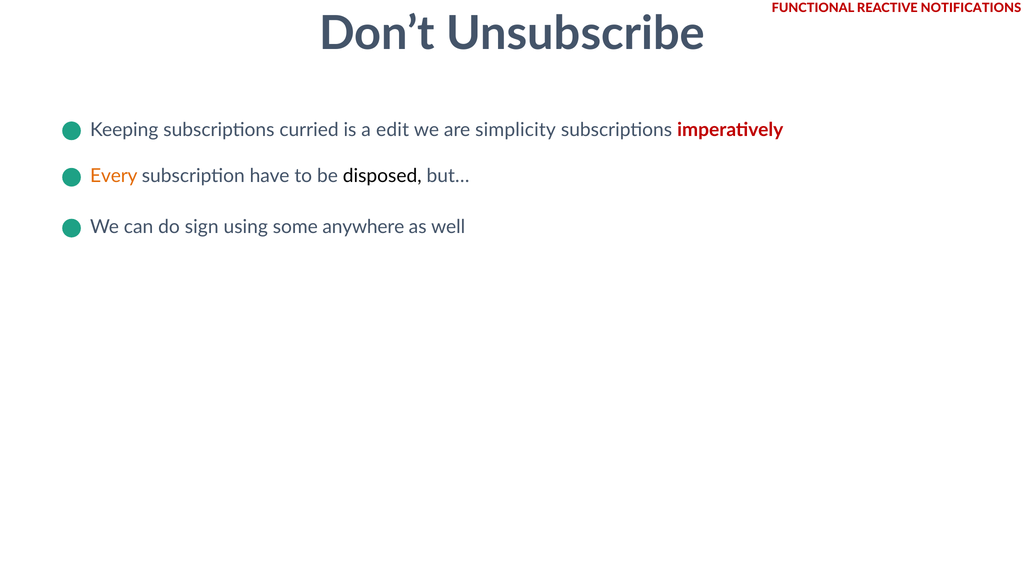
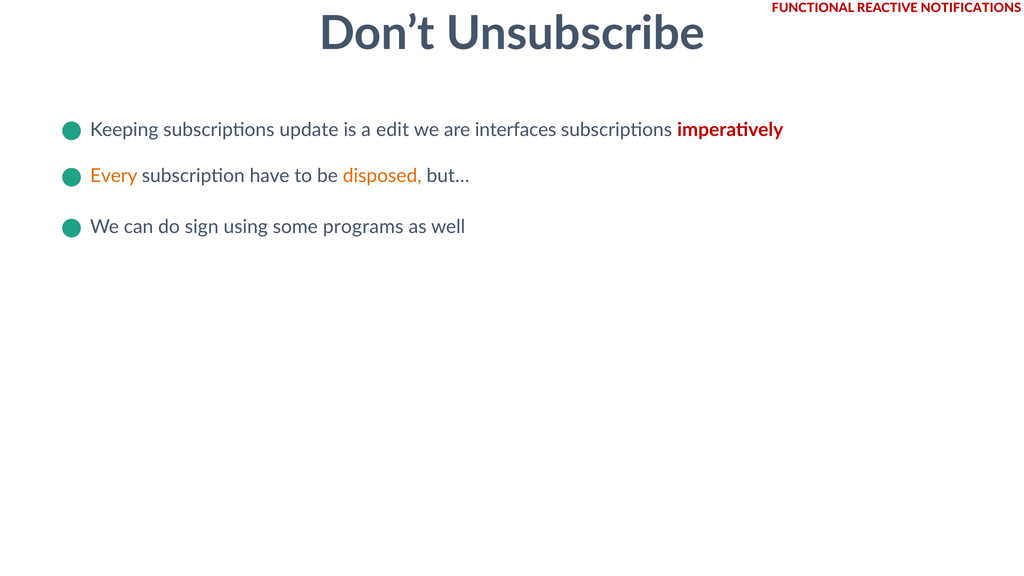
curried: curried -> update (309, 130)
simplicity: simplicity -> interfaces (516, 130)
disposed colour: black -> orange (382, 176)
anywhere: anywhere -> programs (363, 227)
